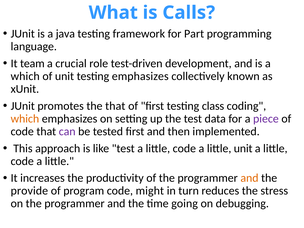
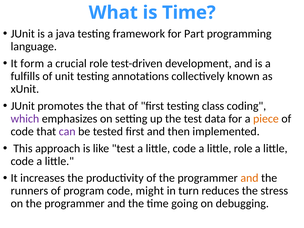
is Calls: Calls -> Time (189, 13)
team: team -> form (32, 63)
which: which -> fulfills (25, 76)
testing emphasizes: emphasizes -> annotations (140, 76)
which colour: orange -> purple (25, 119)
piece colour: purple -> orange (266, 119)
little unit: unit -> role (243, 148)
provide: provide -> runners (29, 191)
